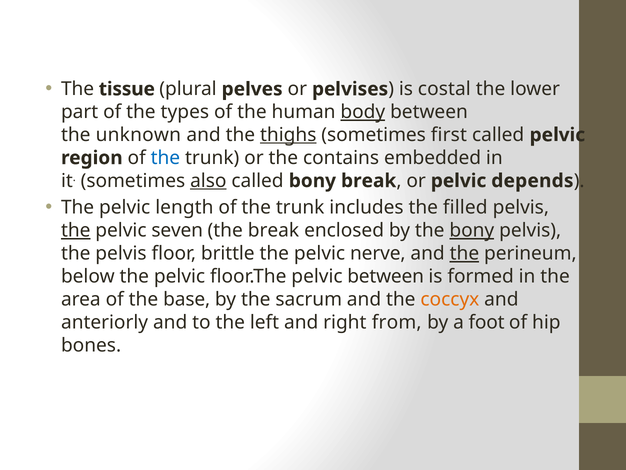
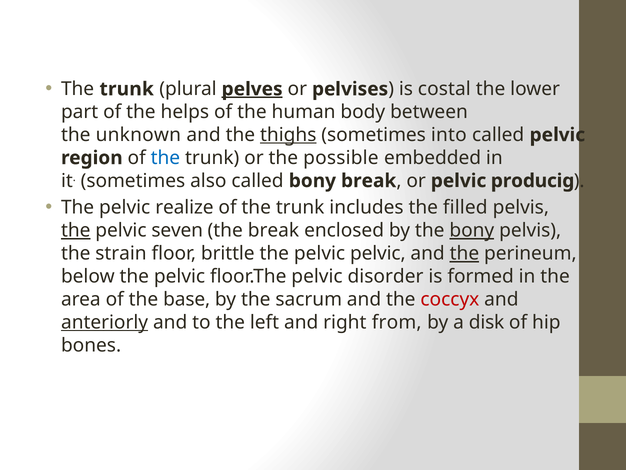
tissue: tissue -> trunk (127, 89)
pelves underline: none -> present (252, 89)
types: types -> helps (185, 112)
body underline: present -> none (363, 112)
first: first -> into (449, 135)
contains: contains -> possible (341, 158)
also underline: present -> none (208, 181)
depends: depends -> producig (533, 181)
length: length -> realize (184, 207)
the pelvis: pelvis -> strain (121, 253)
pelvic nerve: nerve -> pelvic (378, 253)
pelvic between: between -> disorder (386, 276)
coccyx colour: orange -> red (450, 299)
anteriorly underline: none -> present (105, 322)
foot: foot -> disk (487, 322)
